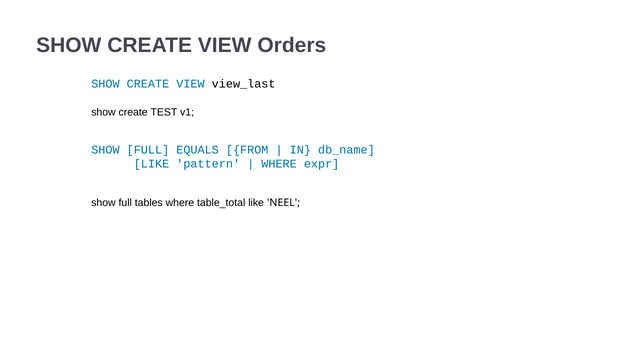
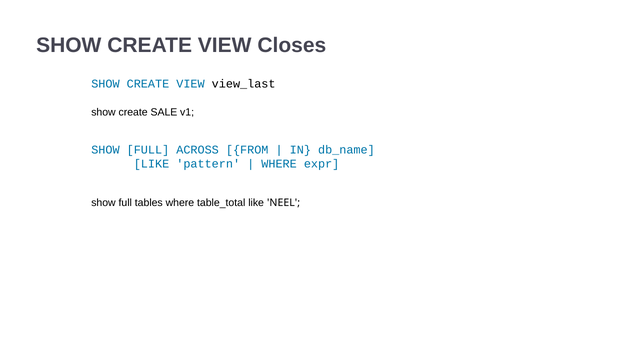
Orders: Orders -> Closes (292, 46)
TEST: TEST -> SALE (164, 112)
EQUALS: EQUALS -> ACROSS (198, 150)
